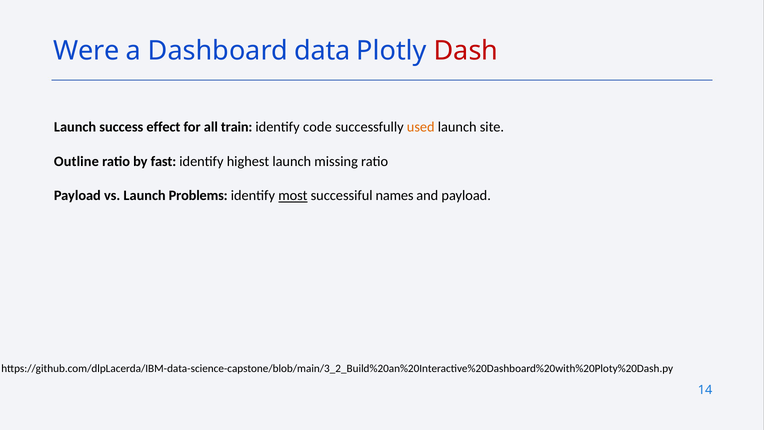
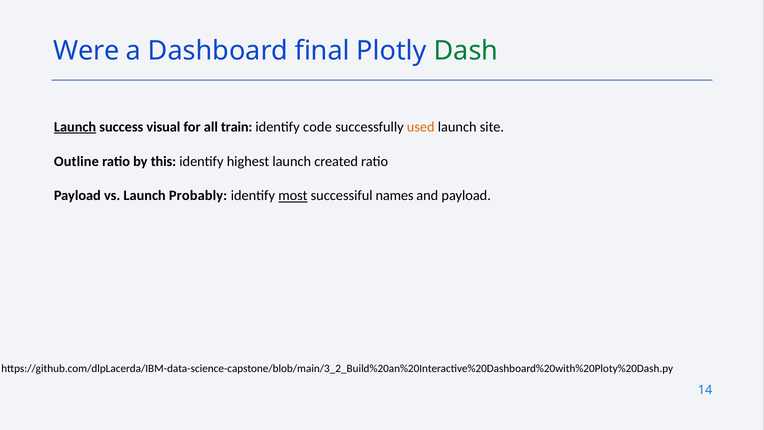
data: data -> final (322, 51)
Dash colour: red -> green (466, 51)
Launch underline: none -> present (75, 127)
effect: effect -> visual (163, 127)
fast: fast -> this (163, 161)
missing: missing -> created (336, 161)
Problems: Problems -> Probably (198, 196)
